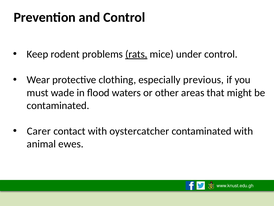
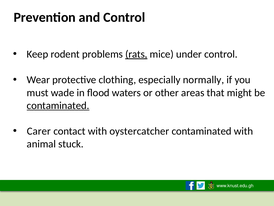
previous: previous -> normally (204, 80)
contaminated underline: none -> present (58, 105)
ewes: ewes -> stuck (71, 144)
